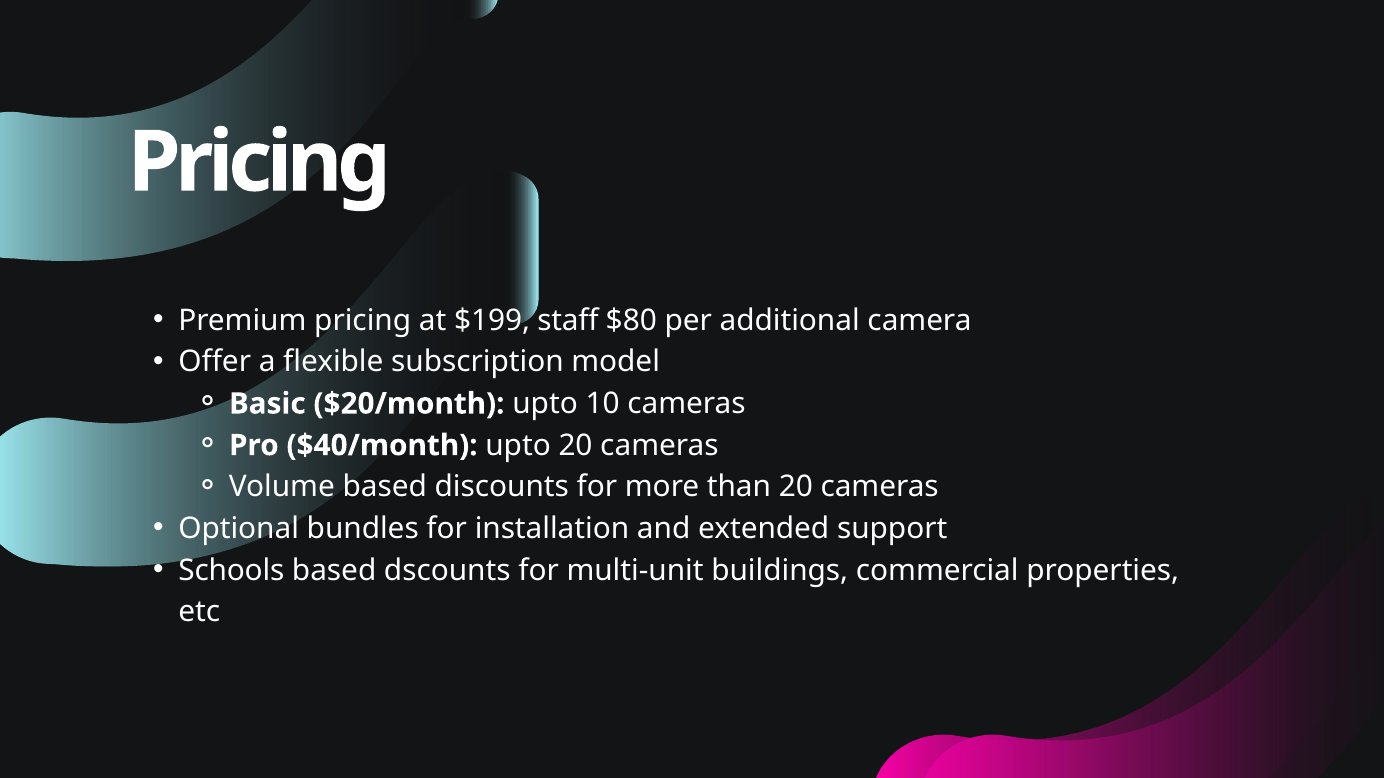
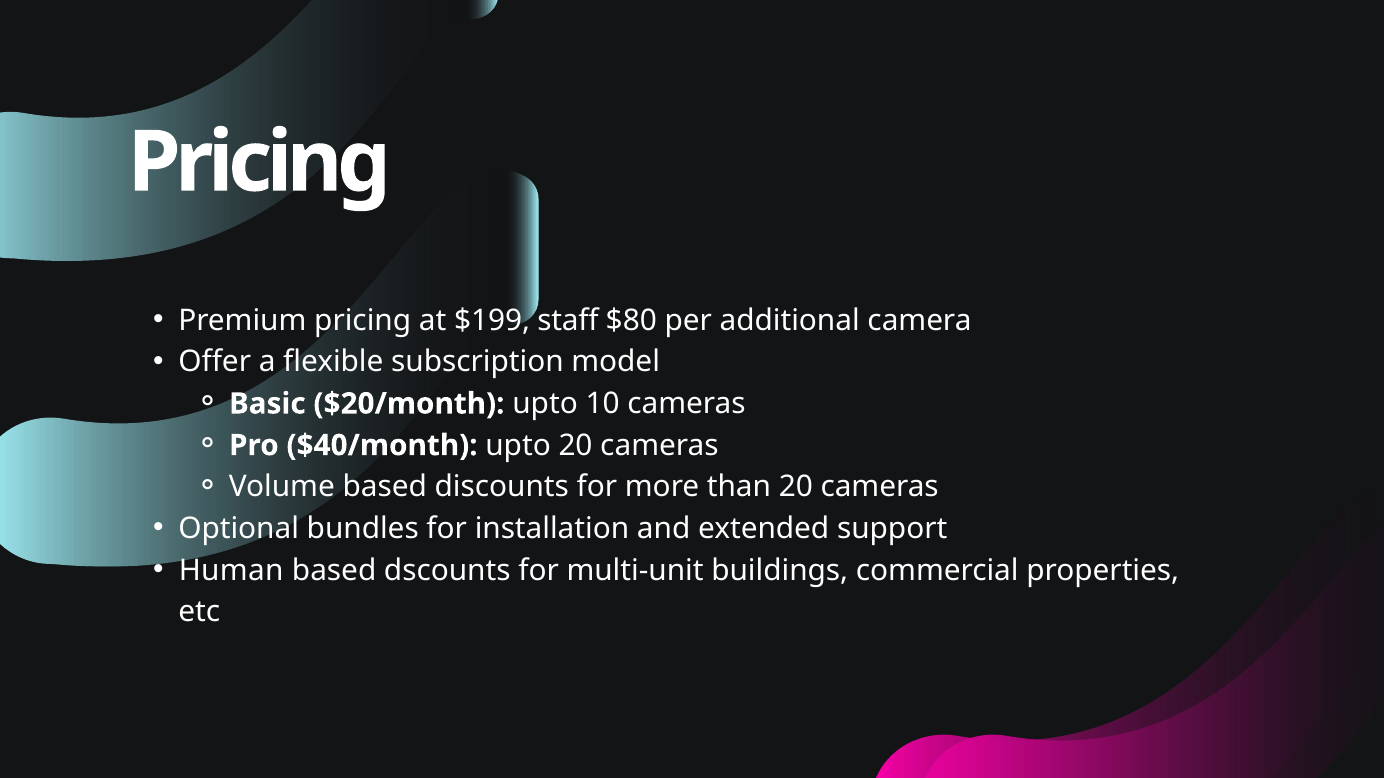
Schools: Schools -> Human (231, 571)
